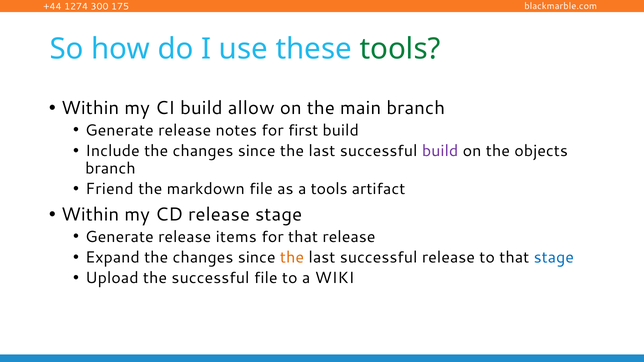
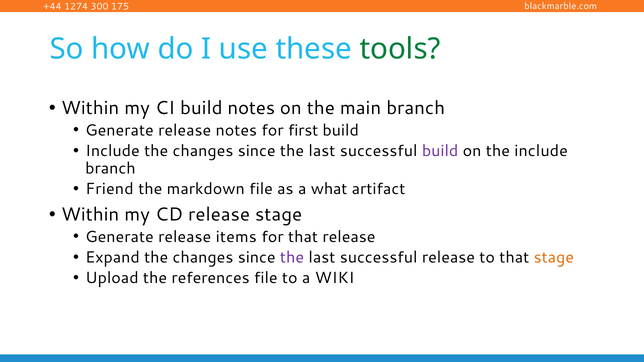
build allow: allow -> notes (251, 108)
the objects: objects -> include (541, 151)
a tools: tools -> what (329, 189)
the colour: orange -> purple (292, 258)
stage colour: blue -> orange (554, 258)
the successful: successful -> references (211, 278)
